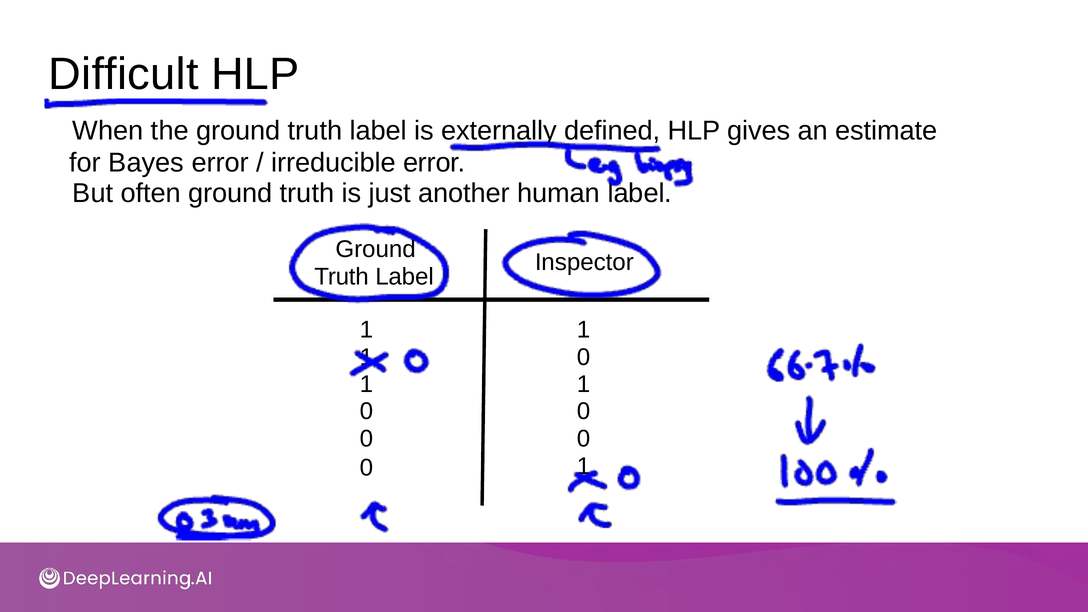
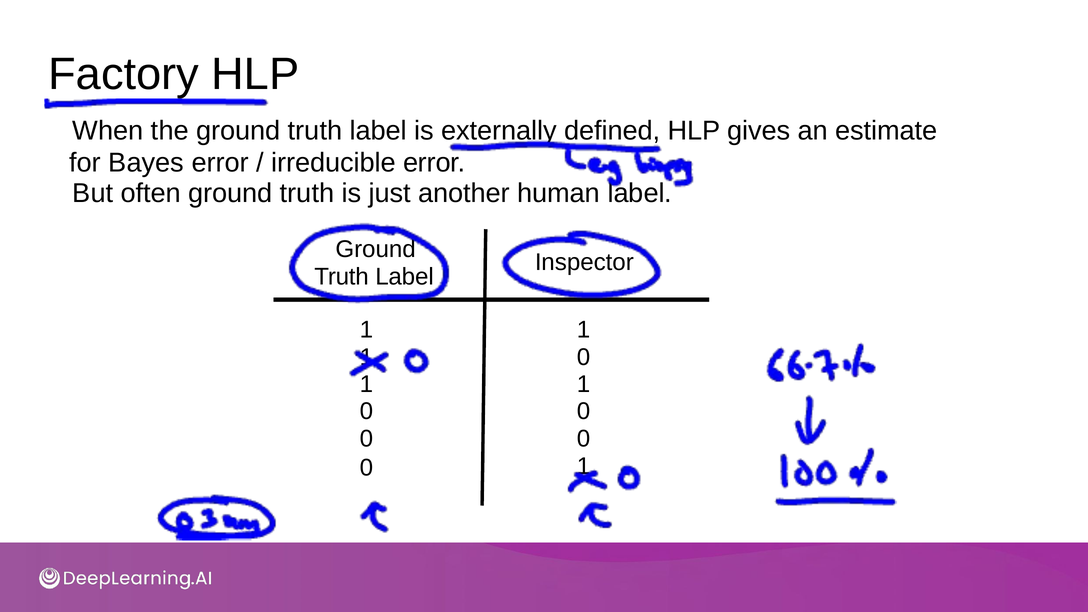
Difficult: Difficult -> Factory (124, 74)
